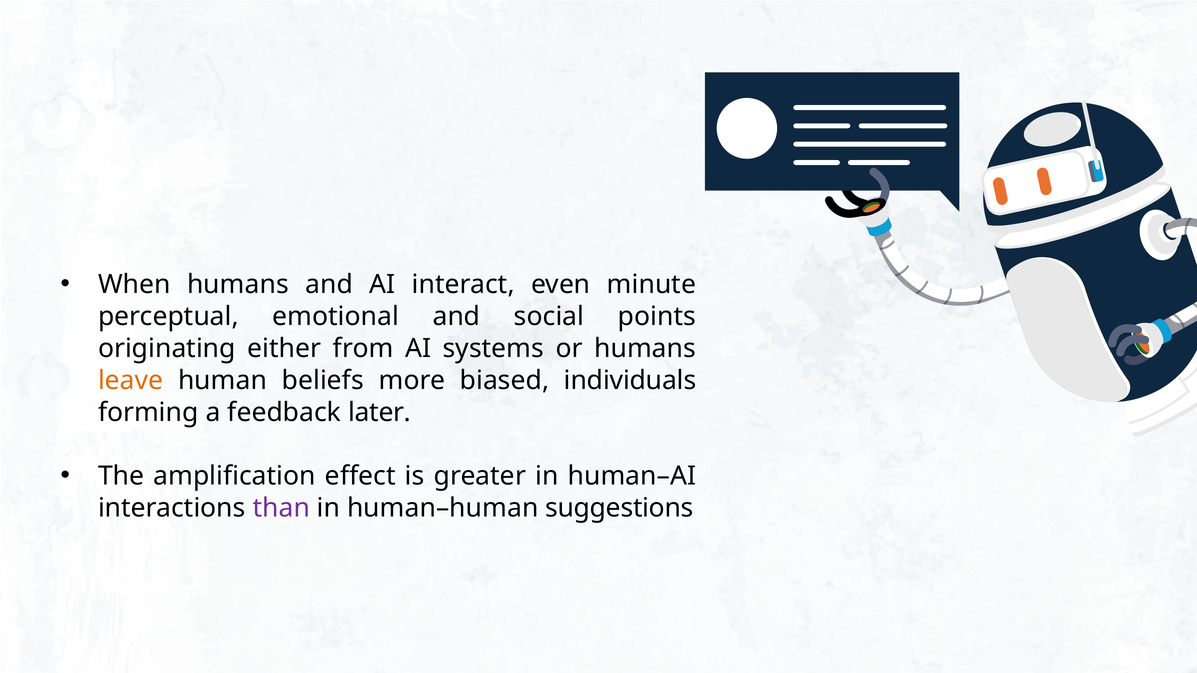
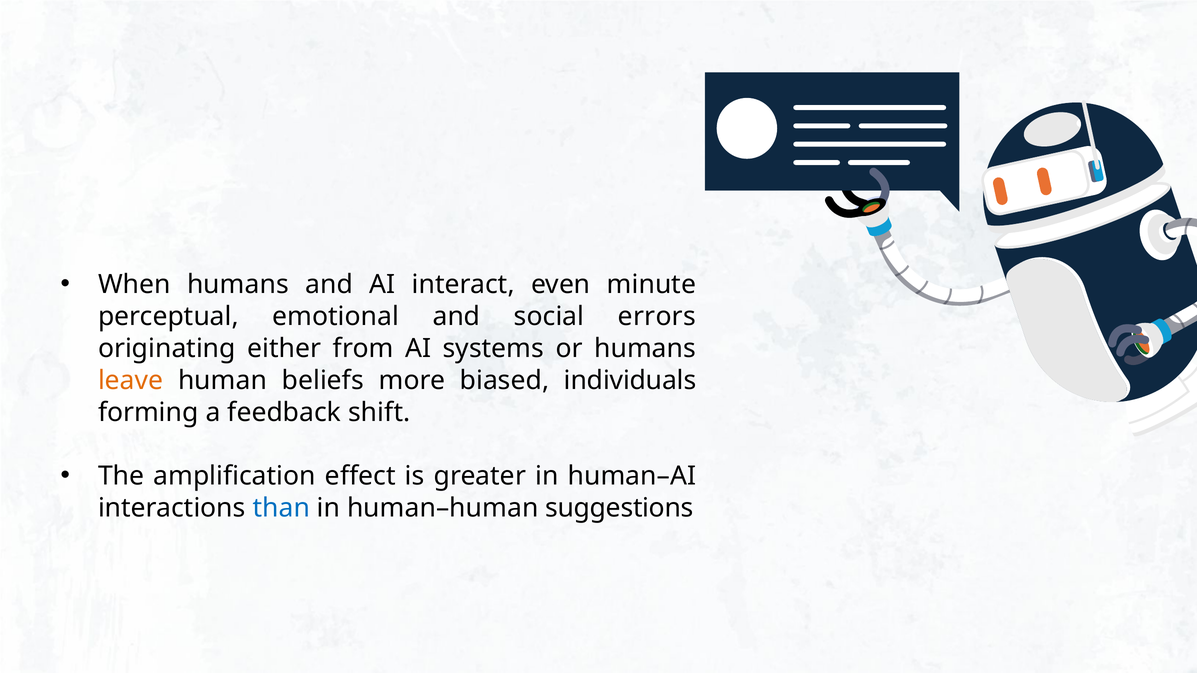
points: points -> errors (657, 317)
later: later -> shift (379, 412)
than colour: purple -> blue (281, 508)
